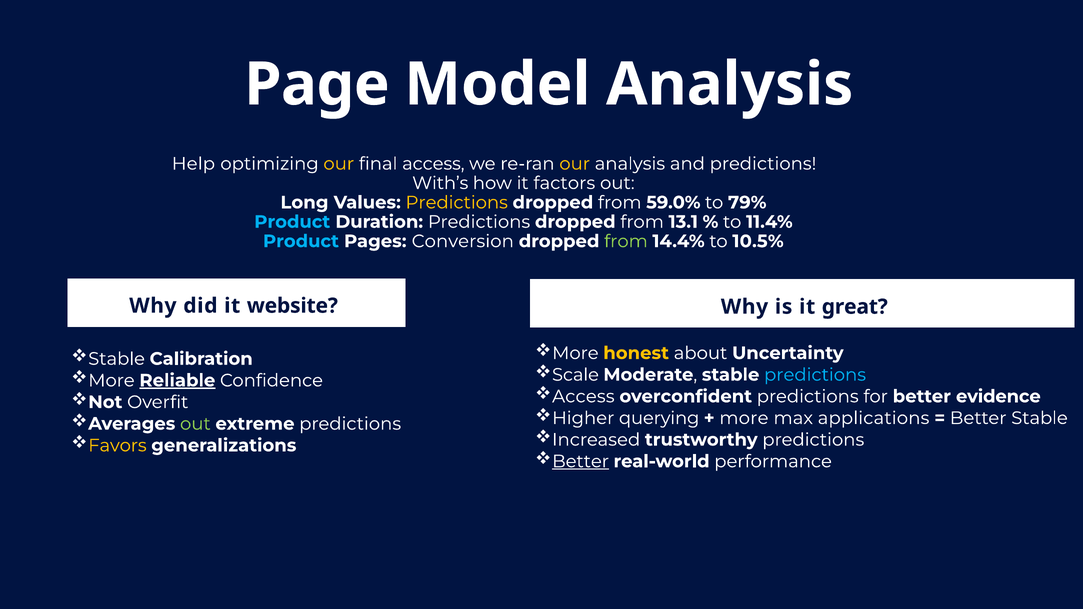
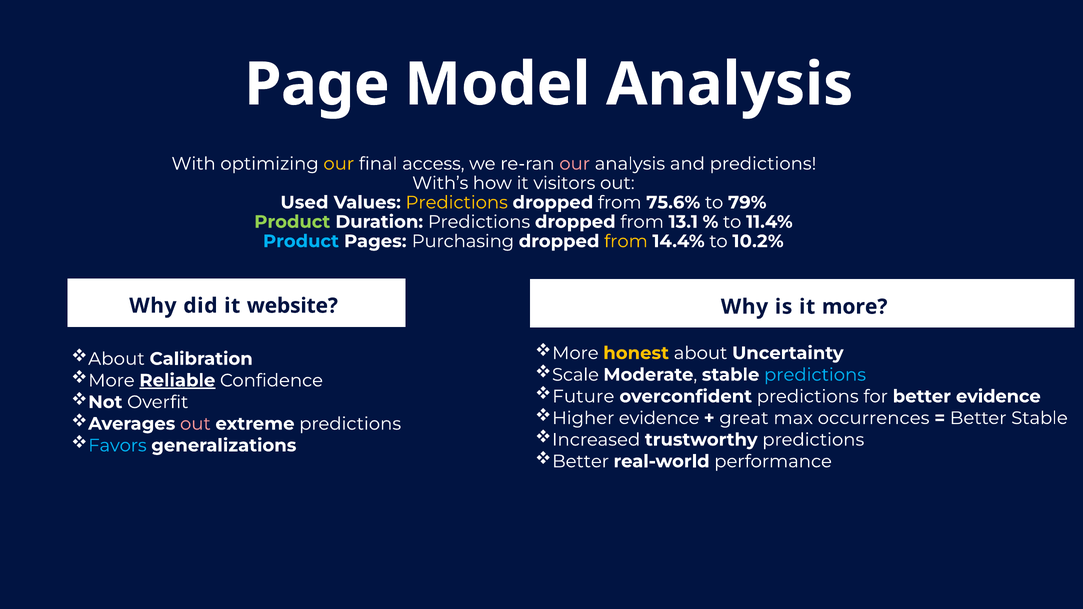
Help: Help -> With (194, 164)
our colour: yellow -> pink (575, 164)
factors: factors -> visitors (564, 183)
Long: Long -> Used (304, 203)
59.0%: 59.0% -> 75.6% (673, 203)
Product colour: light blue -> light green (292, 222)
Conversion: Conversion -> Purchasing (463, 241)
from colour: light green -> yellow (626, 241)
10.5%: 10.5% -> 10.2% (758, 241)
it great: great -> more (855, 307)
Stable: Stable -> About (116, 359)
Access: Access -> Future (583, 397)
Higher querying: querying -> evidence (659, 418)
more: more -> great (744, 418)
applications: applications -> occurrences (874, 418)
out colour: light green -> pink (195, 424)
Favors colour: yellow -> light blue (117, 446)
Better underline: present -> none (581, 462)
